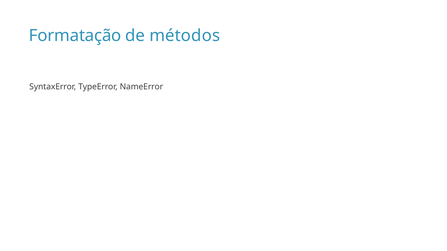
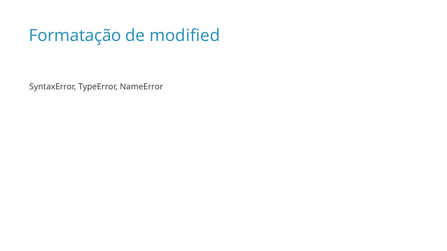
métodos: métodos -> modified (185, 36)
